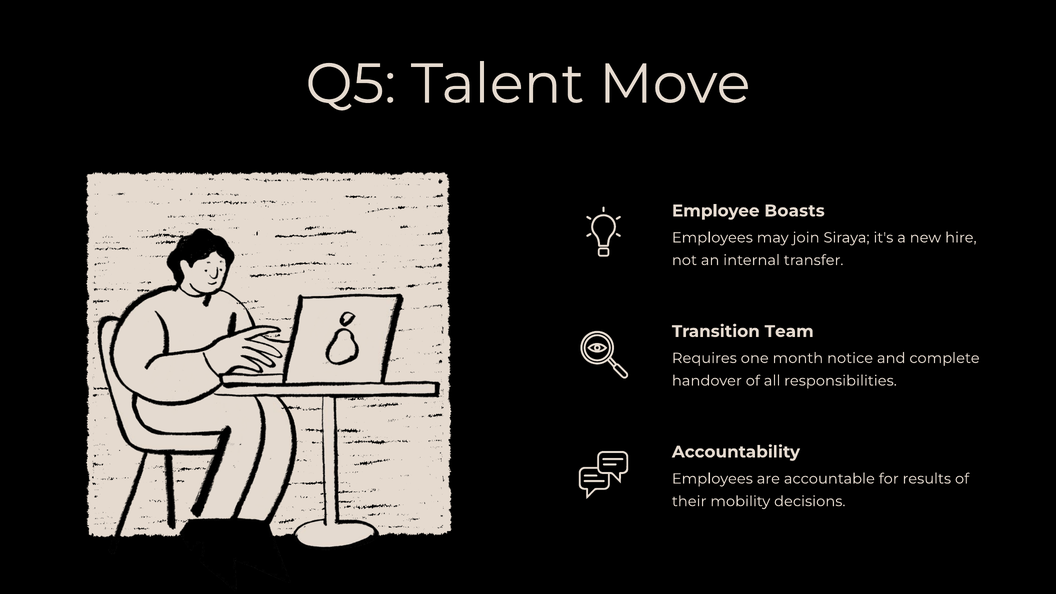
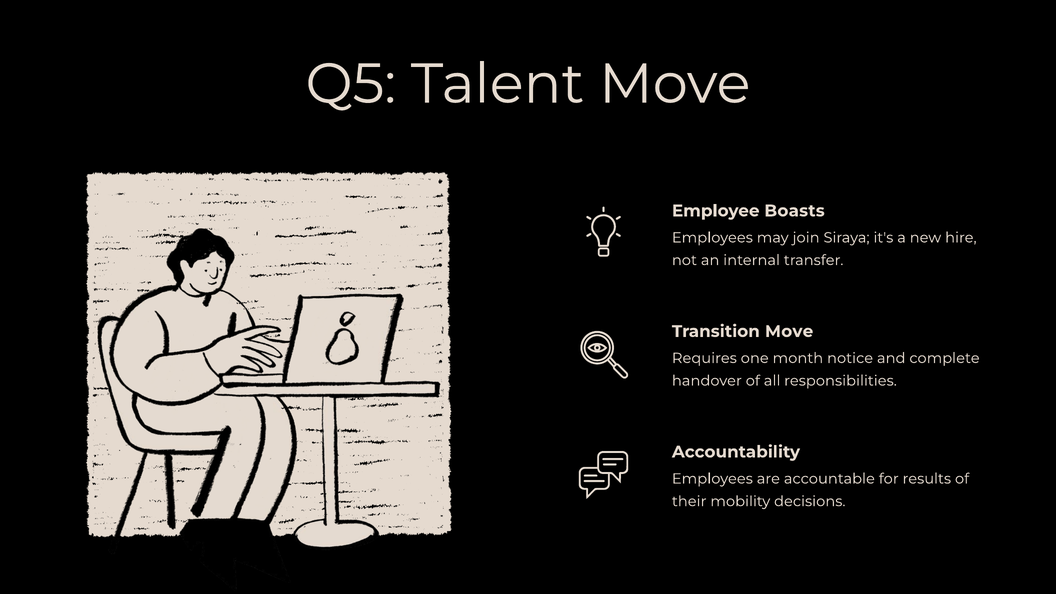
Transition Team: Team -> Move (789, 331)
